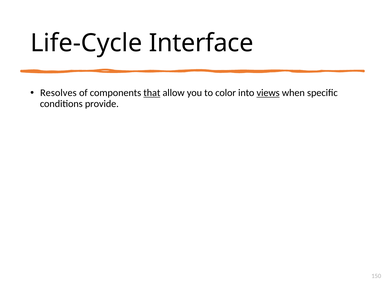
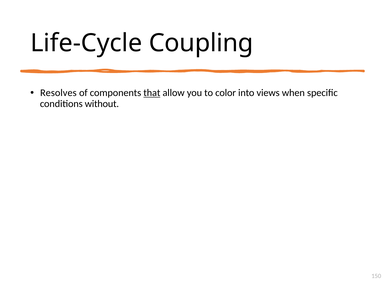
Interface: Interface -> Coupling (201, 43)
views underline: present -> none (268, 93)
provide: provide -> without (102, 104)
